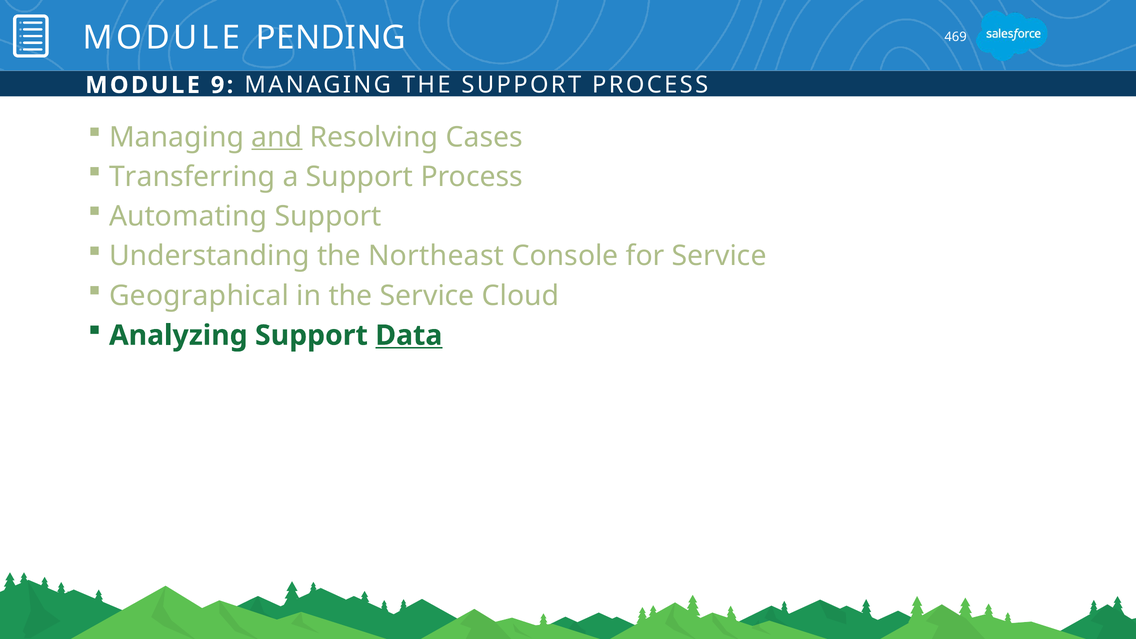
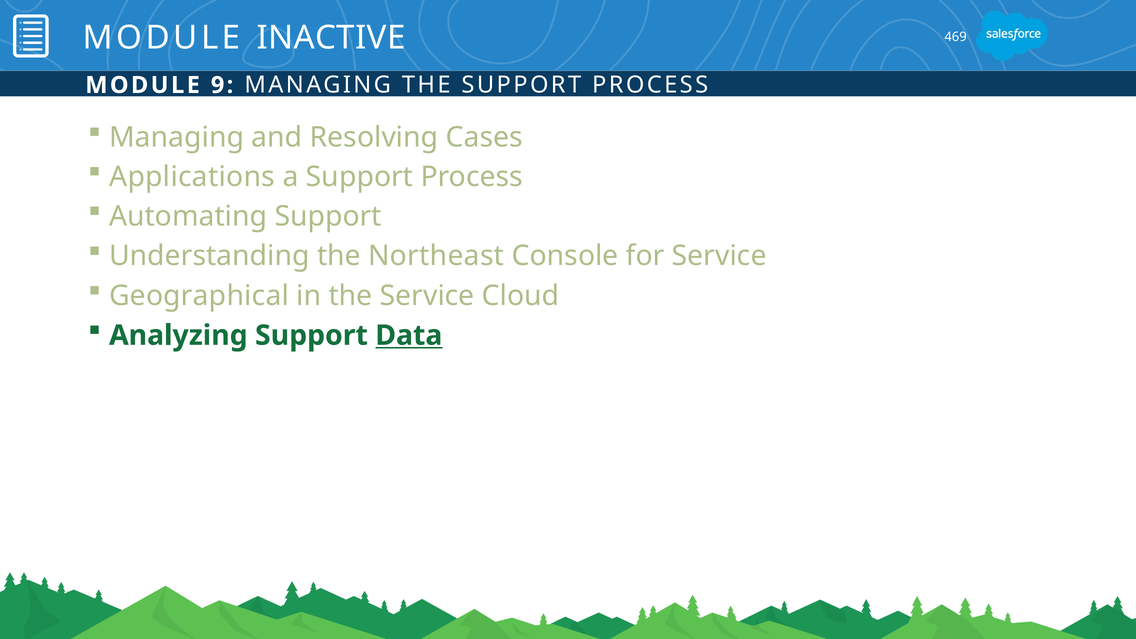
PENDING: PENDING -> INACTIVE (331, 38)
and underline: present -> none (277, 137)
Transferring: Transferring -> Applications (192, 177)
